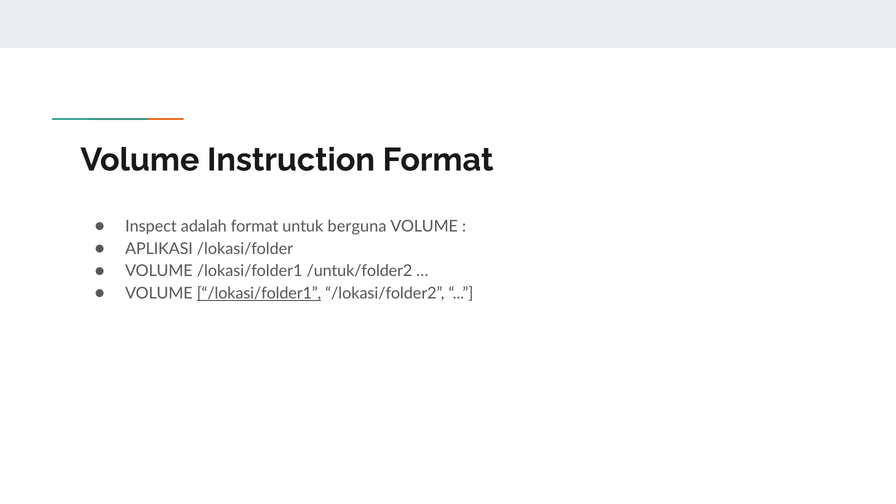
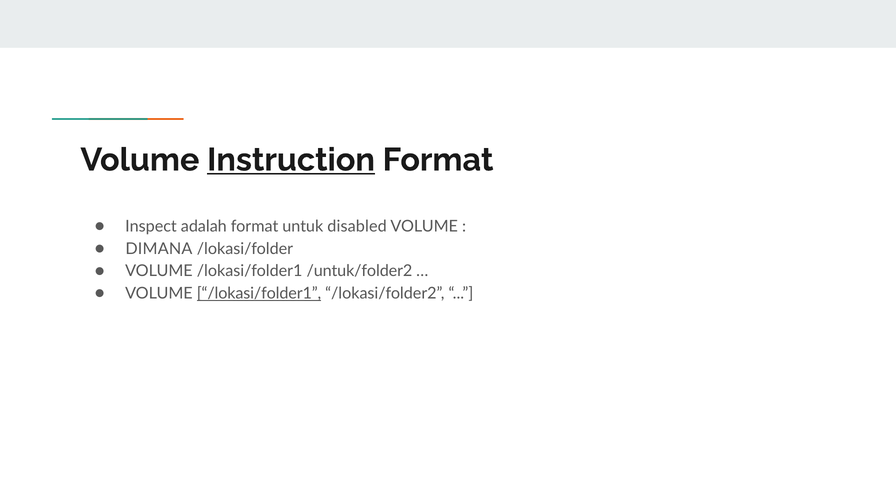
Instruction underline: none -> present (291, 160)
berguna: berguna -> disabled (357, 226)
APLIKASI: APLIKASI -> DIMANA (159, 249)
